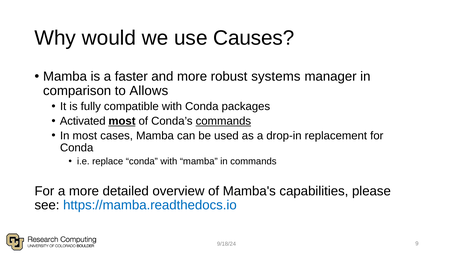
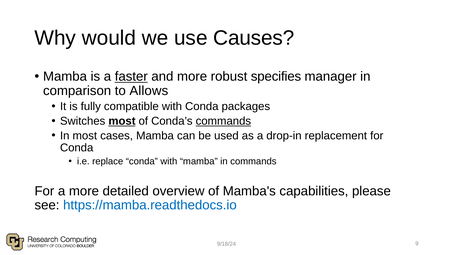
faster underline: none -> present (131, 77)
systems: systems -> specifies (276, 77)
Activated: Activated -> Switches (83, 121)
